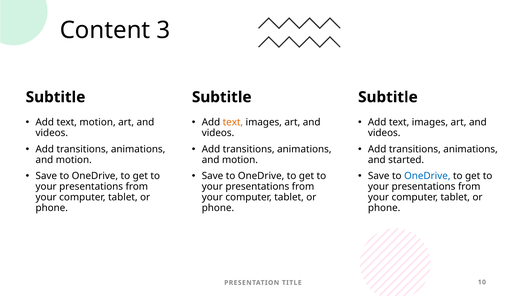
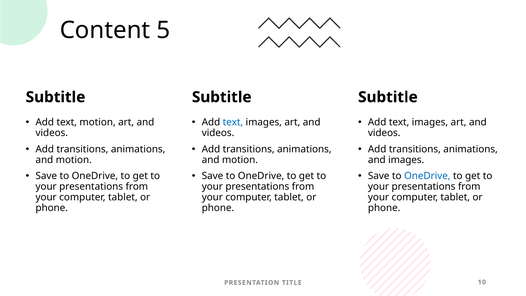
3: 3 -> 5 (163, 30)
text colour: orange -> blue (233, 122)
and started: started -> images (406, 160)
